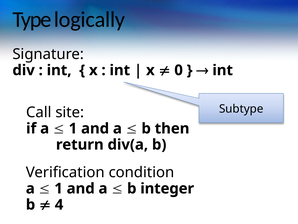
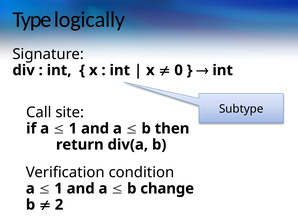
integer: integer -> change (167, 188)
4: 4 -> 2 (59, 204)
